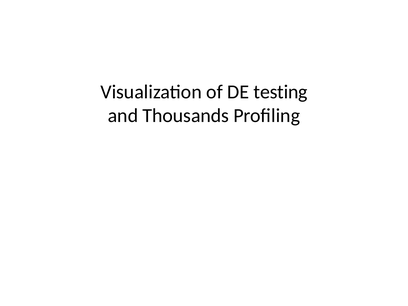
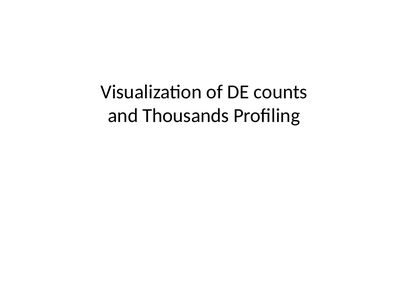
testing: testing -> counts (281, 92)
